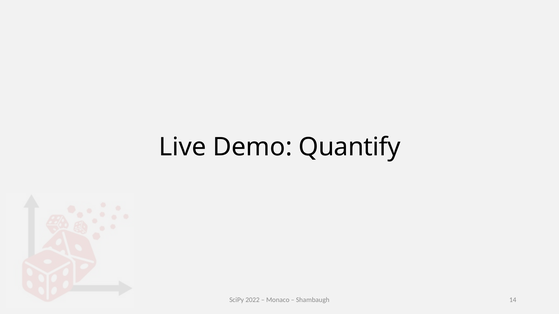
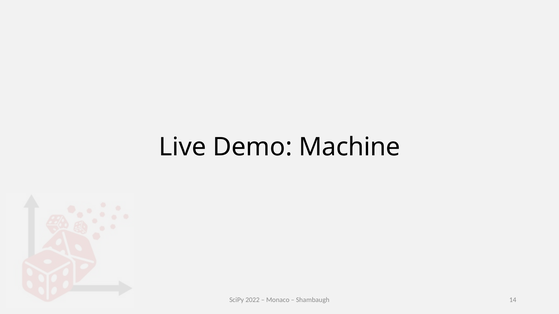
Quantify: Quantify -> Machine (350, 147)
